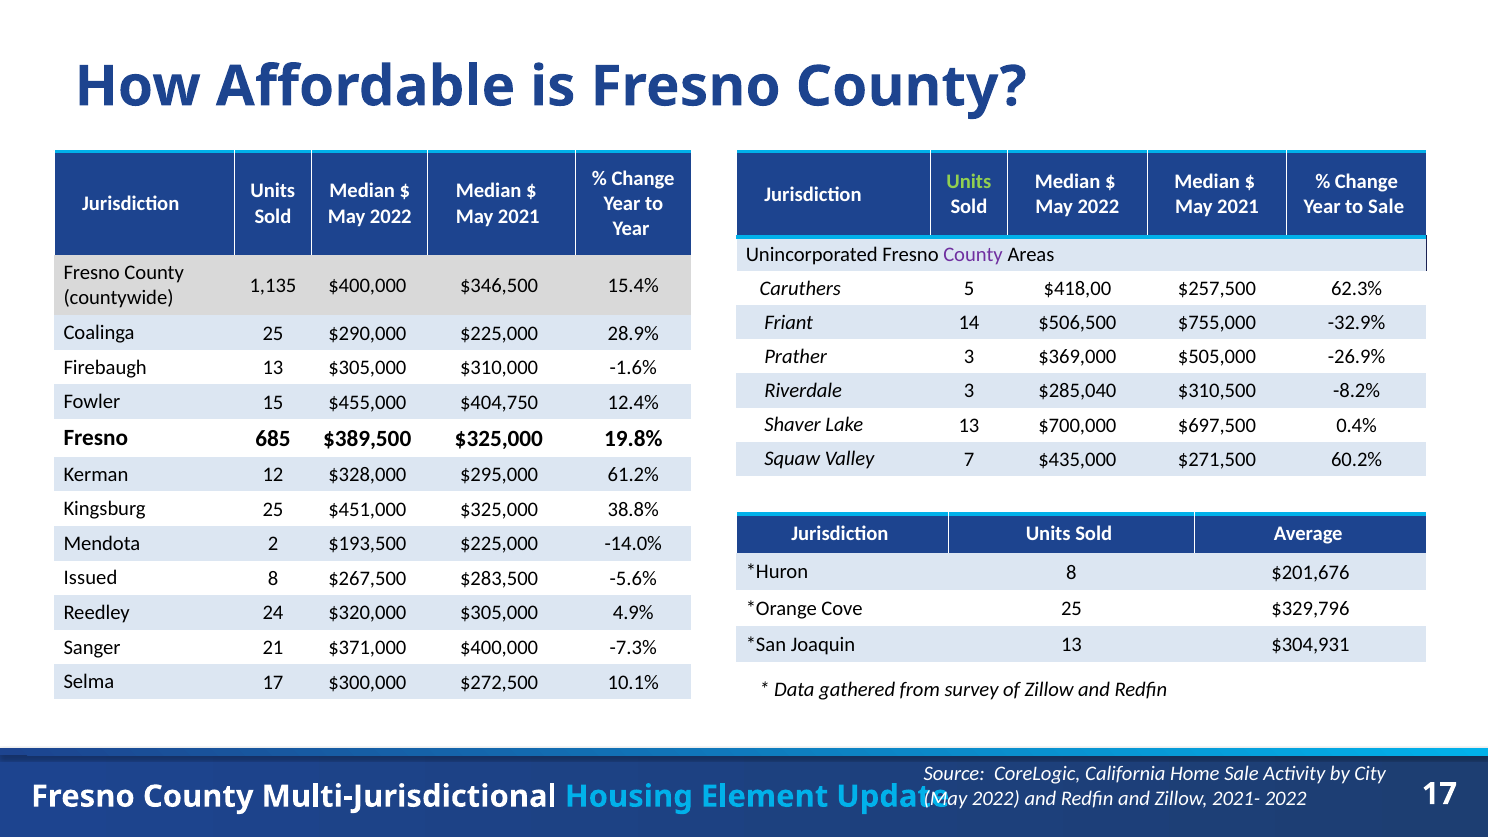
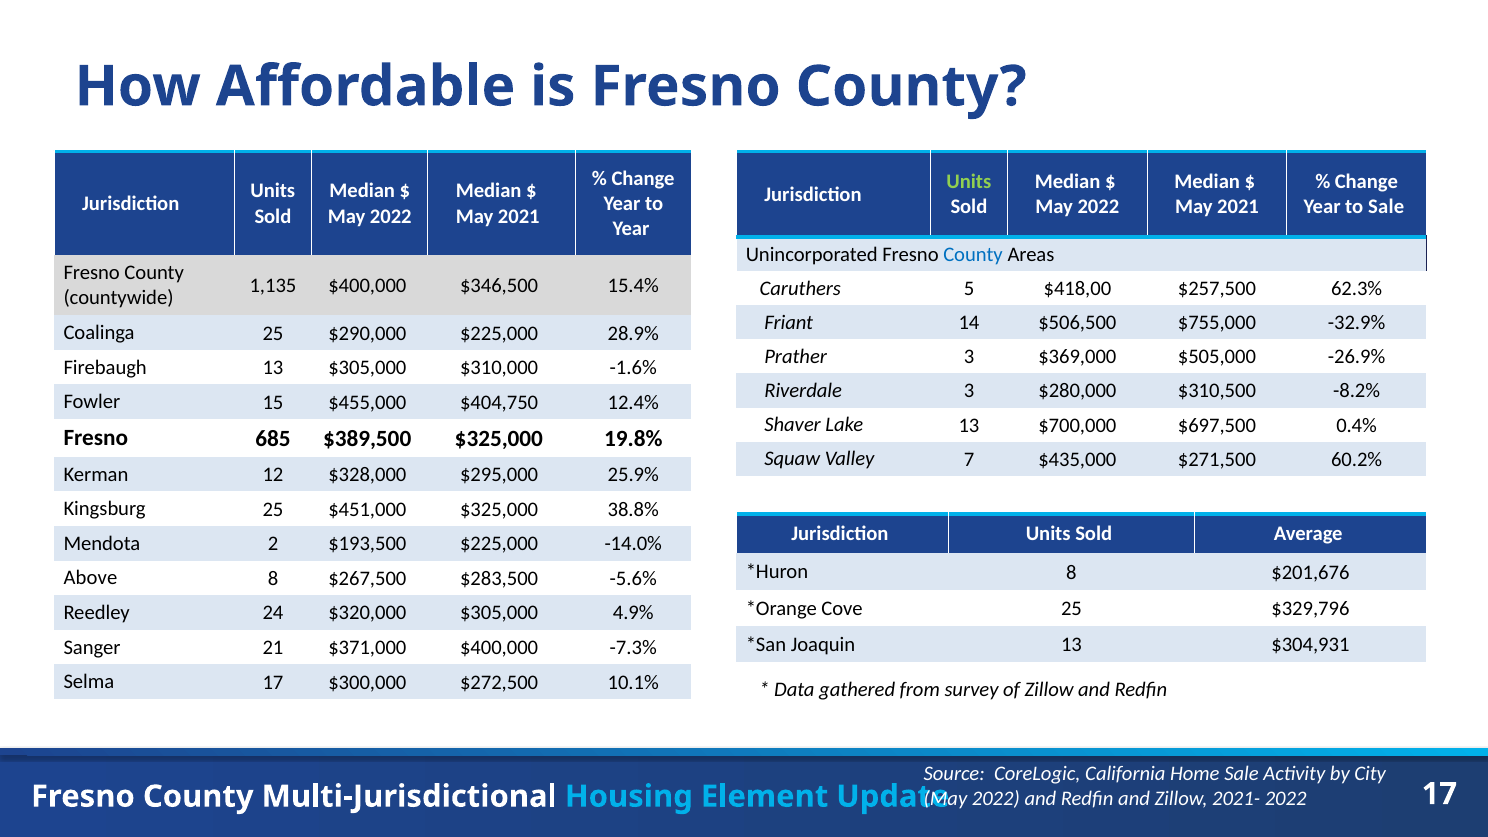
County colour: purple -> blue (973, 254)
$285,040: $285,040 -> $280,000 (1077, 391)
61.2%: 61.2% -> 25.9% (633, 475)
Issued: Issued -> Above (91, 578)
